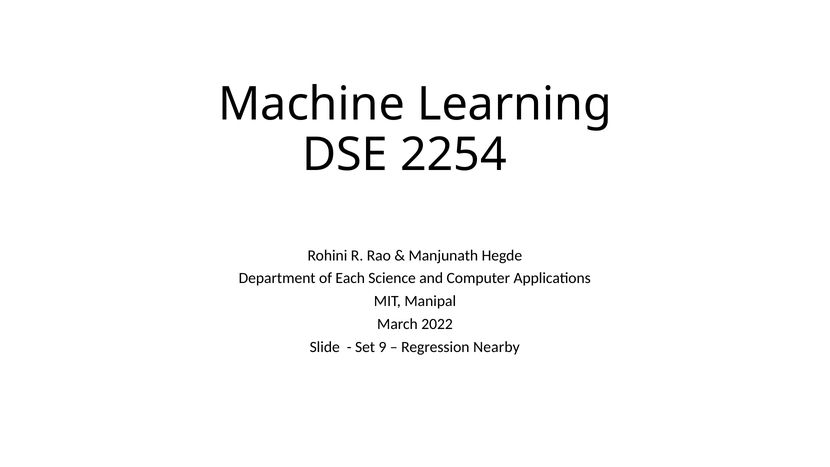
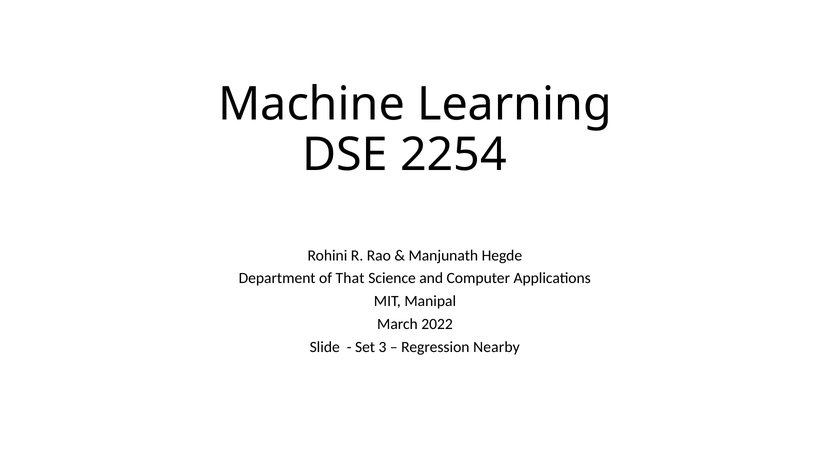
Each: Each -> That (350, 278)
9: 9 -> 3 (382, 347)
